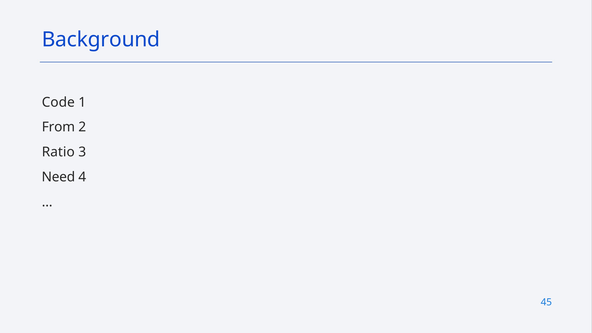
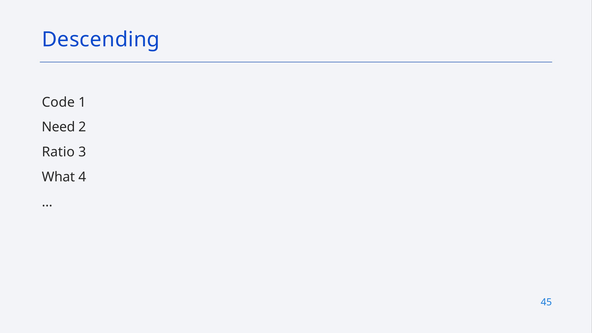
Background: Background -> Descending (101, 40)
From: From -> Need (58, 127)
Need: Need -> What (58, 177)
